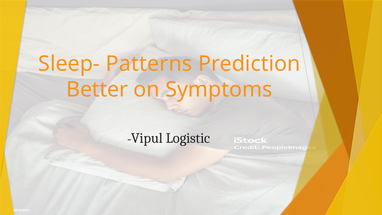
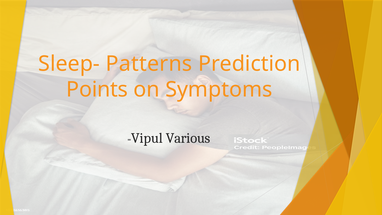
Better: Better -> Points (97, 89)
Logistic: Logistic -> Various (188, 138)
